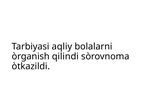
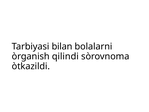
aqliy: aqliy -> bilan (62, 46)
